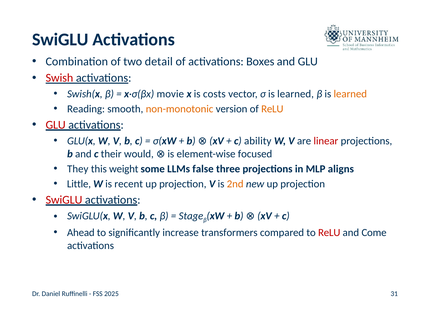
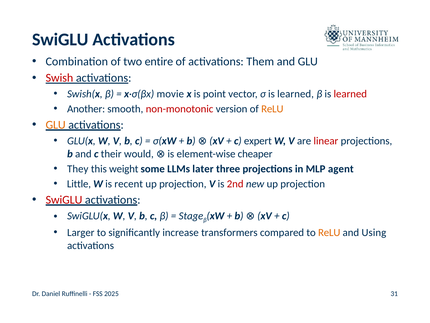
detail: detail -> entire (159, 61)
Boxes: Boxes -> Them (260, 61)
costs: costs -> point (214, 94)
learned colour: orange -> red (350, 94)
Reading: Reading -> Another (86, 109)
non-monotonic colour: orange -> red (180, 109)
GLU colour: red -> orange (56, 125)
ability: ability -> expert (258, 141)
focused: focused -> cheaper (255, 154)
false: false -> later (203, 169)
aligns: aligns -> agent (341, 169)
2nd colour: orange -> red (235, 184)
Ahead: Ahead -> Larger (81, 232)
ReLU colour: red -> orange (329, 232)
Come: Come -> Using (374, 232)
